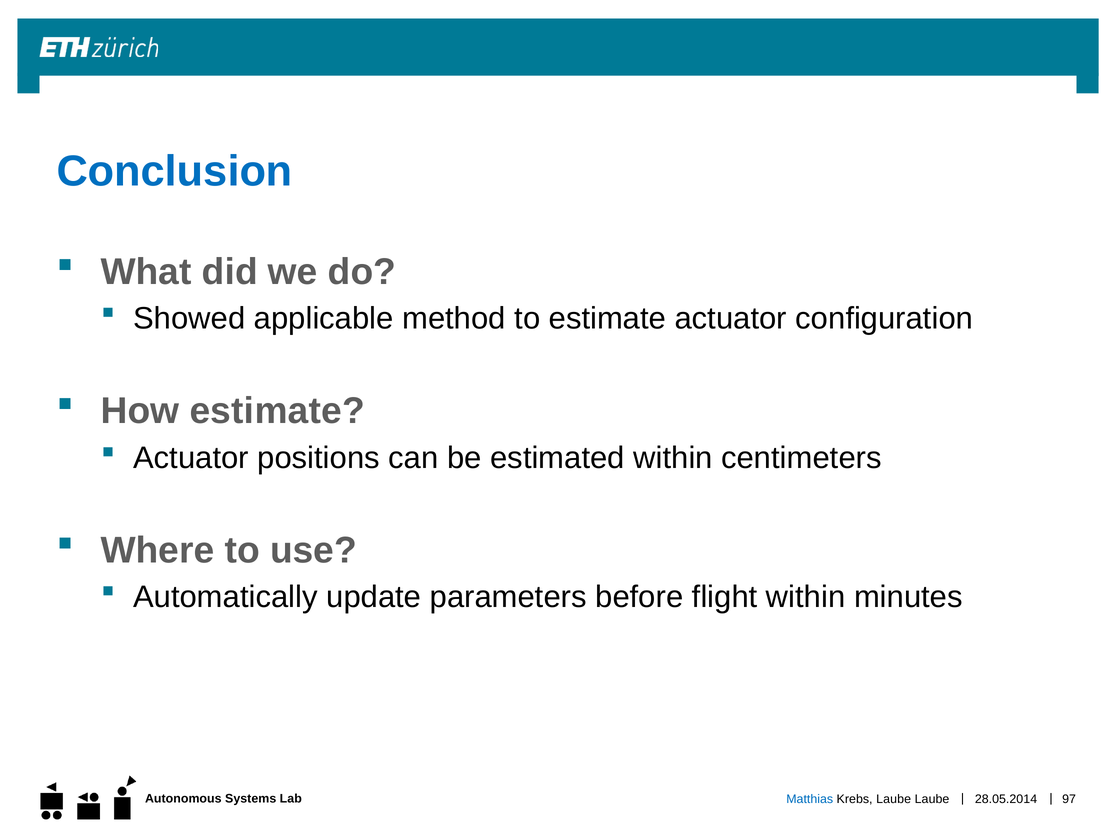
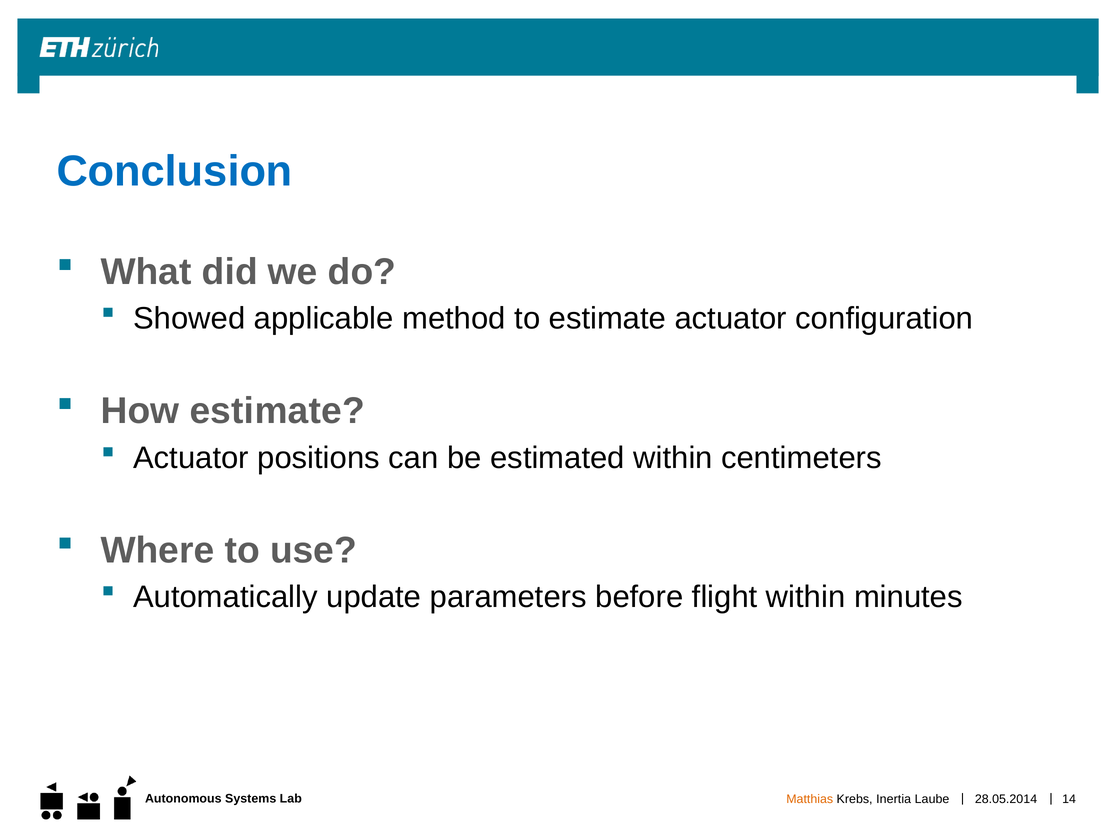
Matthias colour: blue -> orange (810, 799)
Krebs Laube: Laube -> Inertia (894, 799)
97: 97 -> 14 (1069, 799)
